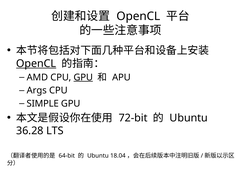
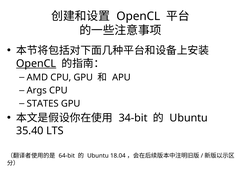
GPU underline: present -> none (83, 77)
SIMPLE: SIMPLE -> STATES (43, 103)
72-bit: 72-bit -> 34-bit (133, 118)
36.28: 36.28 -> 35.40 (30, 131)
